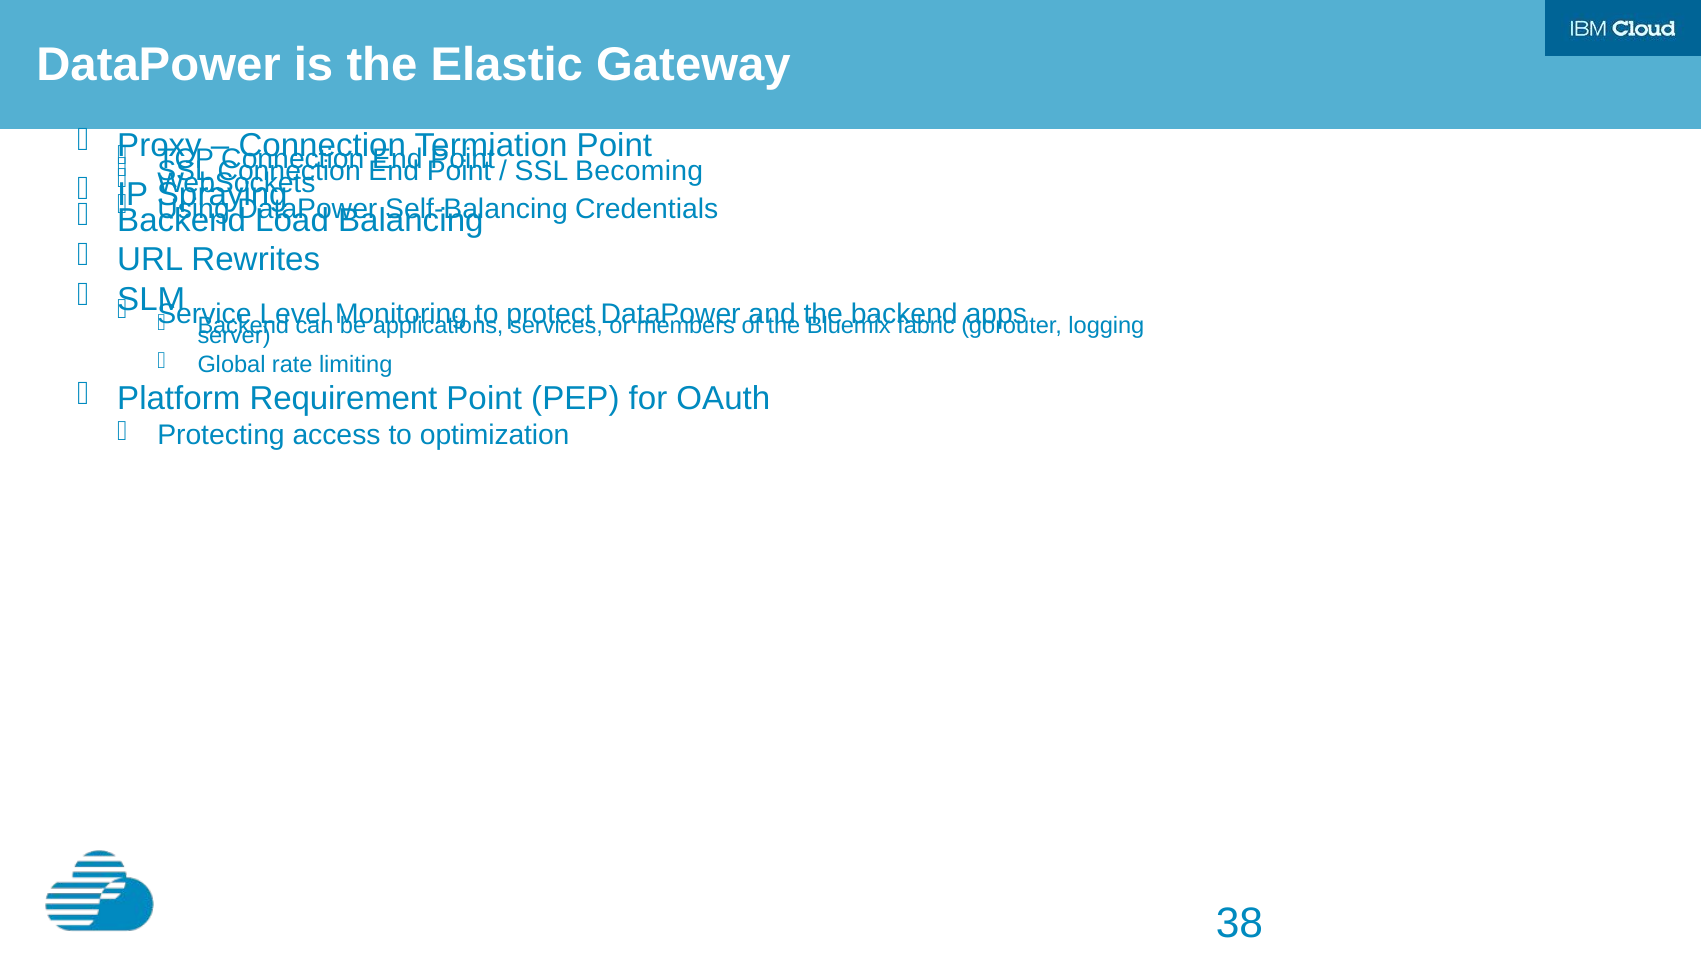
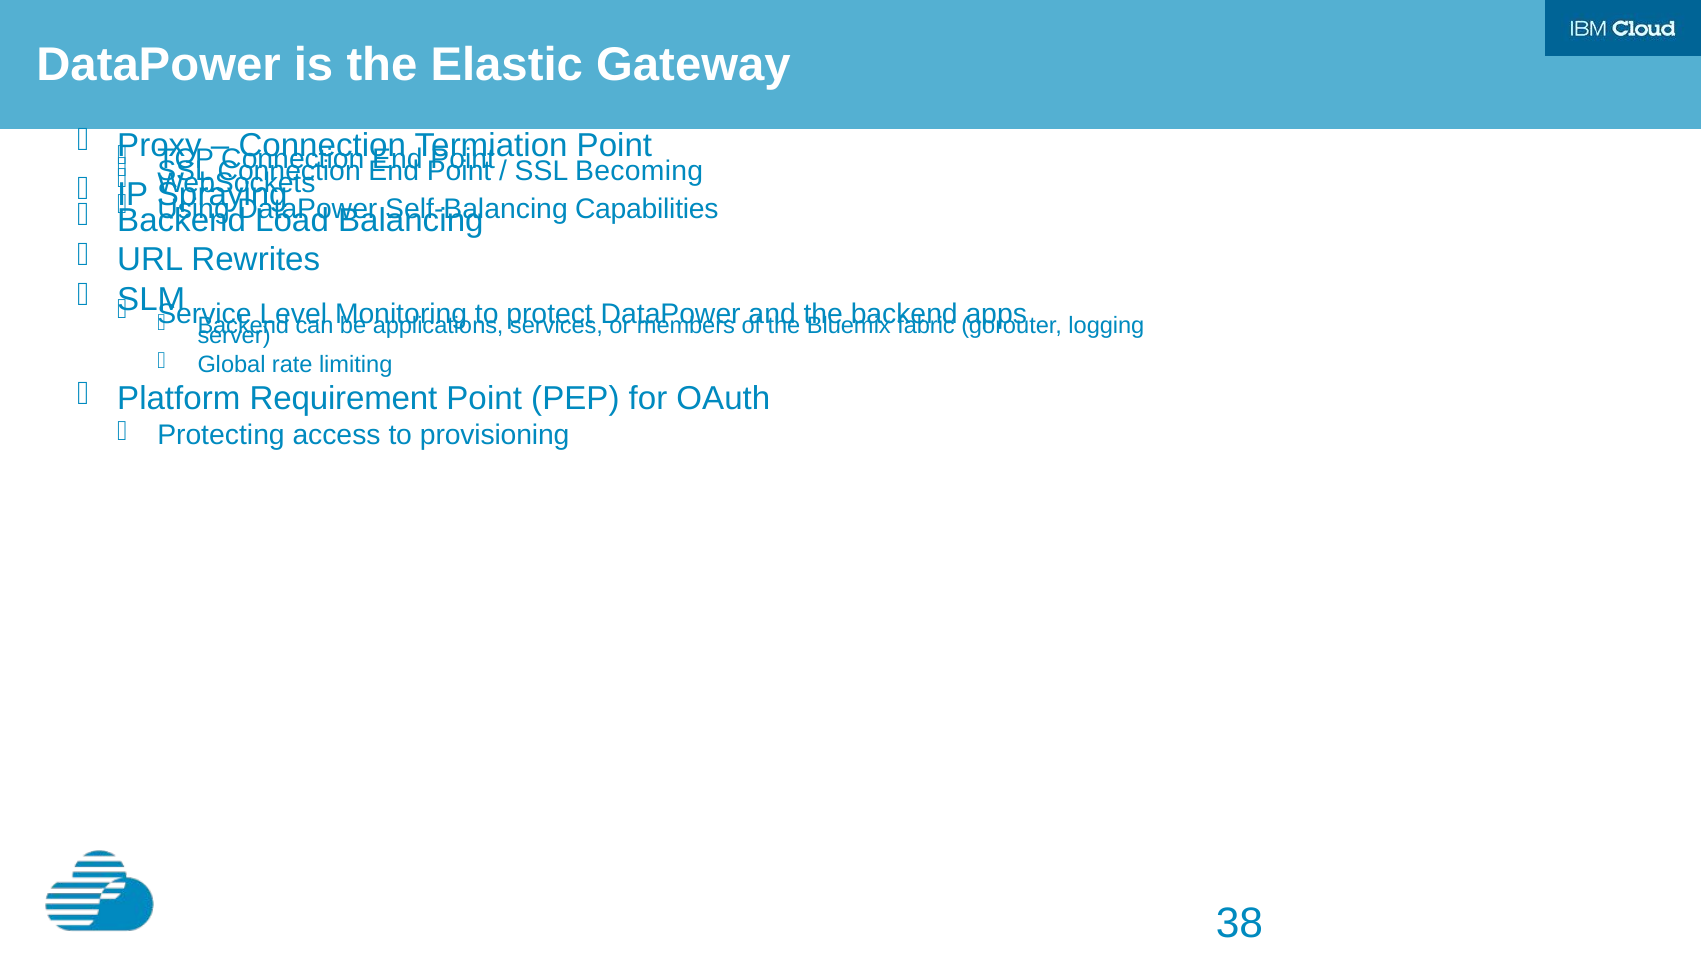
Credentials: Credentials -> Capabilities (647, 209)
optimization: optimization -> provisioning (495, 436)
